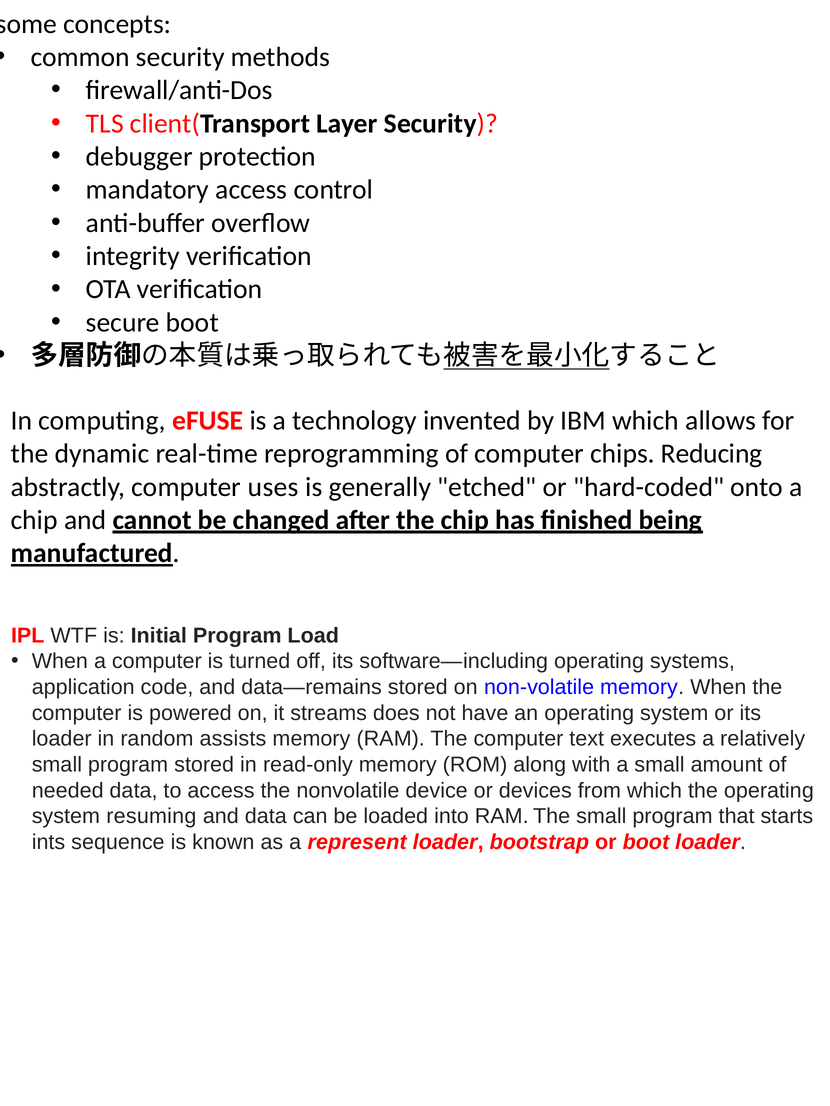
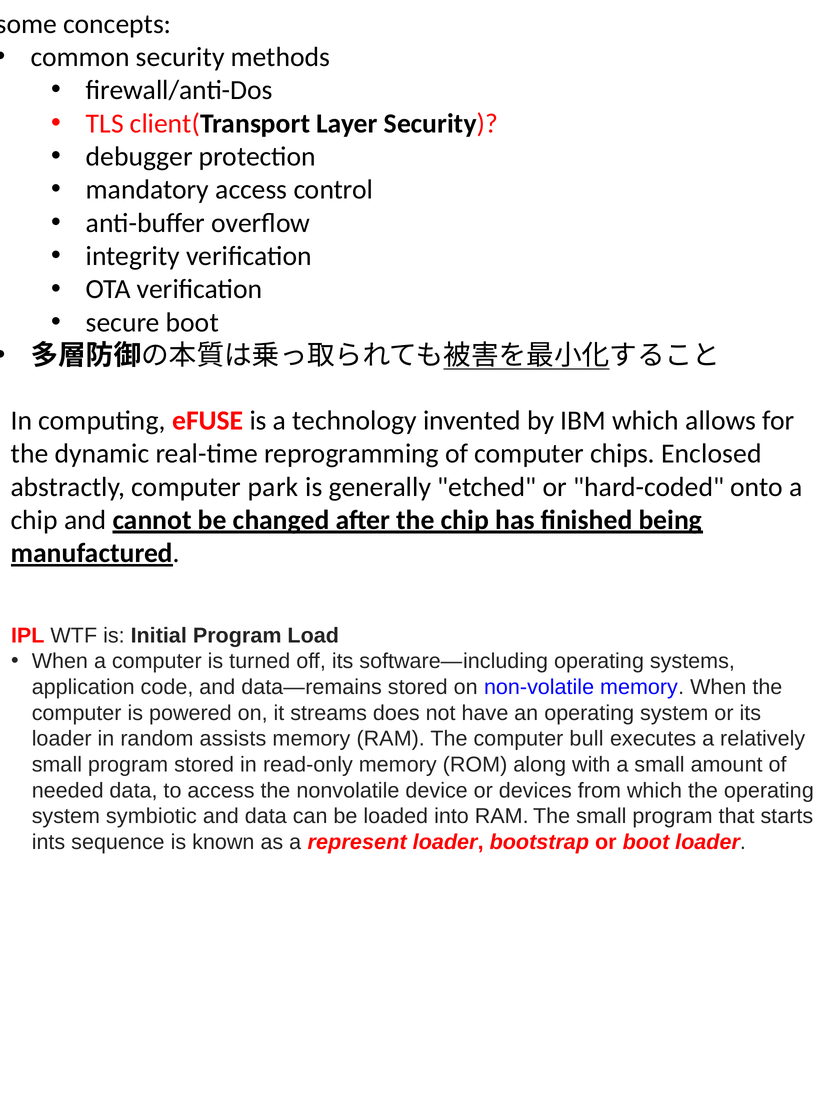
Reducing: Reducing -> Enclosed (711, 454)
uses: uses -> park (273, 487)
text: text -> bull (587, 739)
resuming: resuming -> symbiotic (151, 817)
